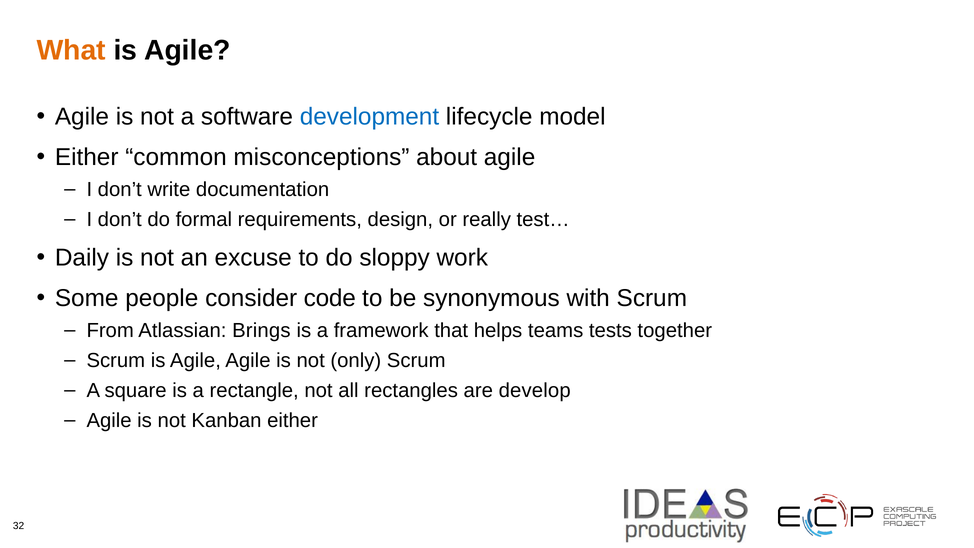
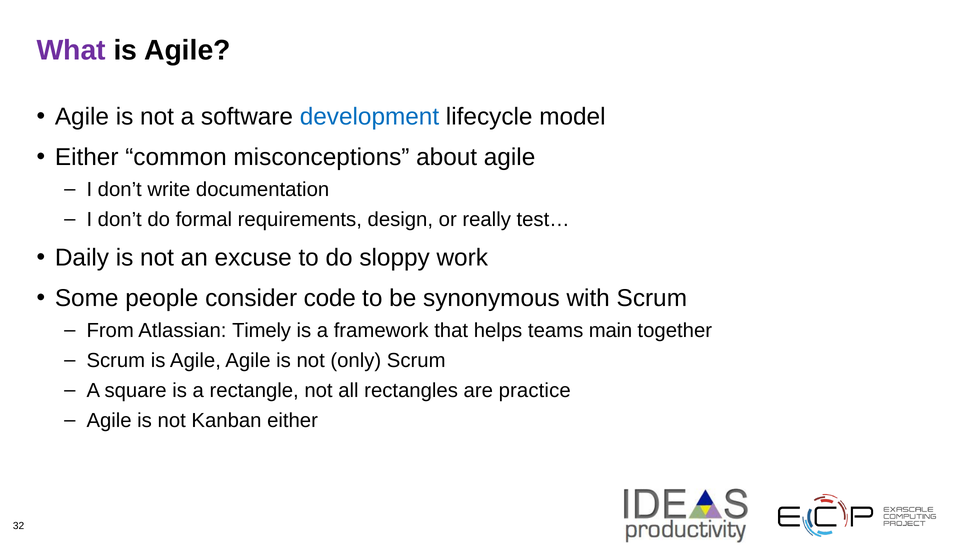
What colour: orange -> purple (71, 50)
Brings: Brings -> Timely (262, 330)
tests: tests -> main (611, 330)
develop: develop -> practice (535, 390)
